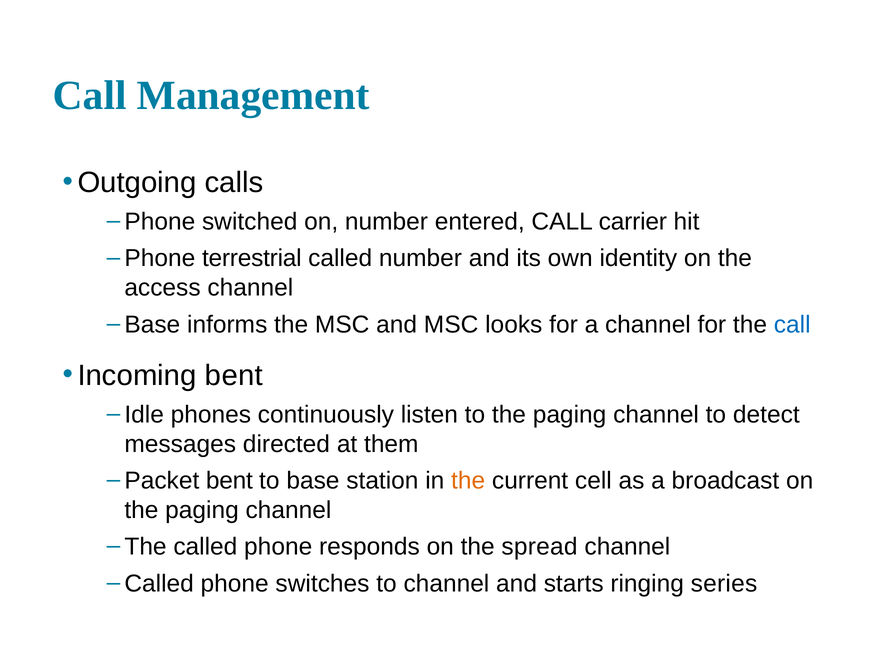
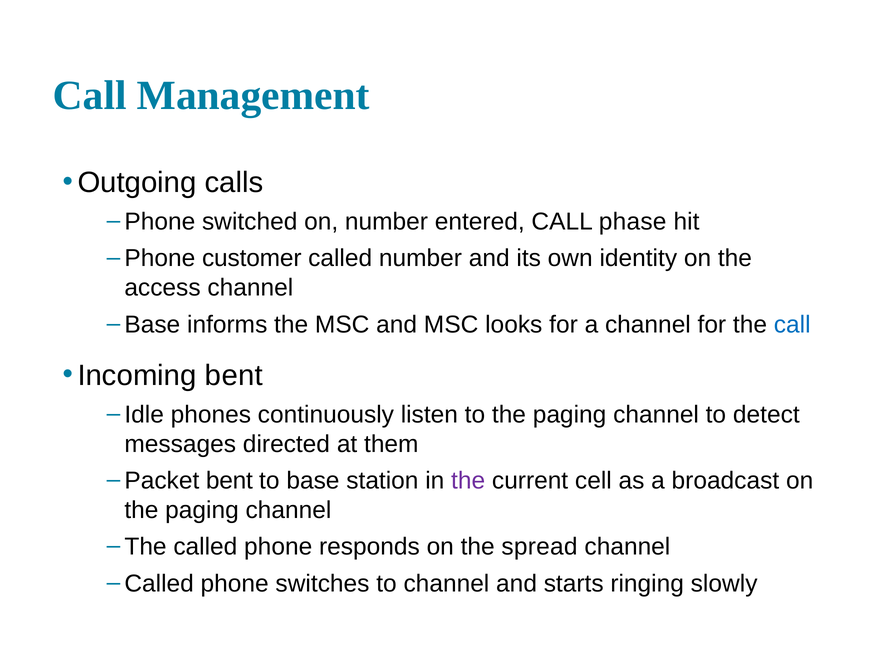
carrier: carrier -> phase (633, 222)
terrestrial: terrestrial -> customer (252, 259)
the colour: orange -> purple (468, 481)
series: series -> slowly (724, 584)
